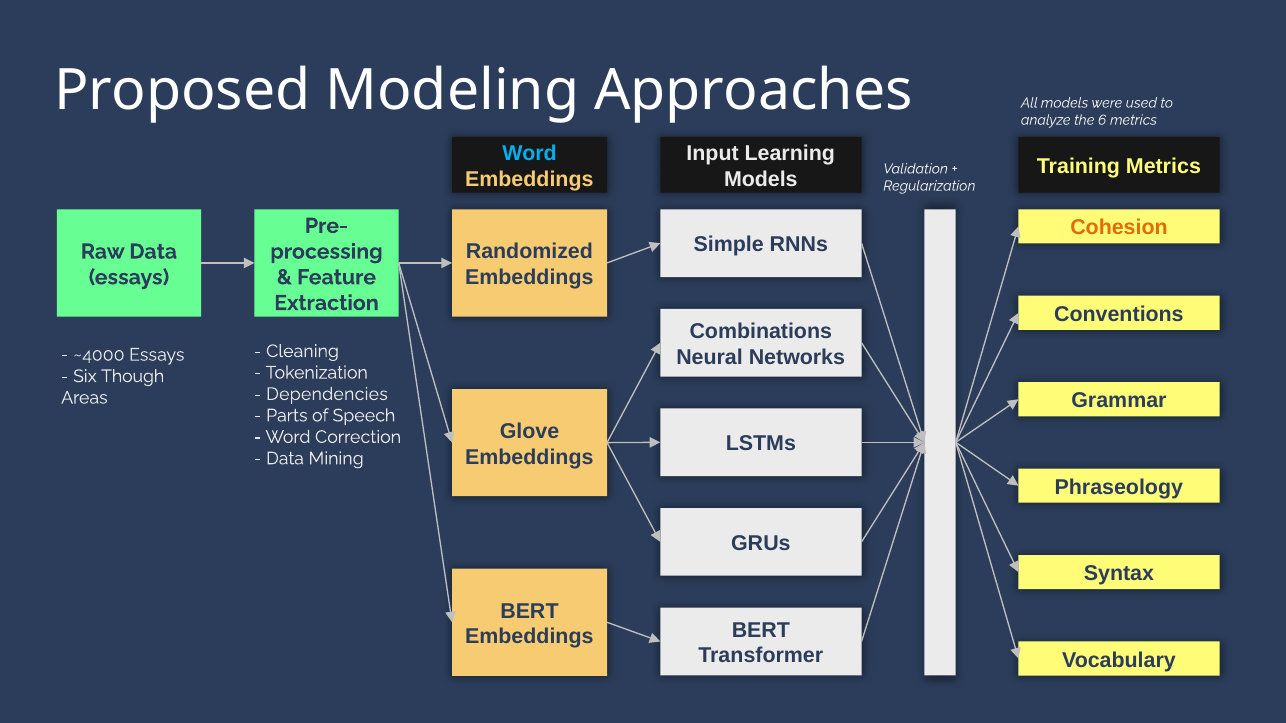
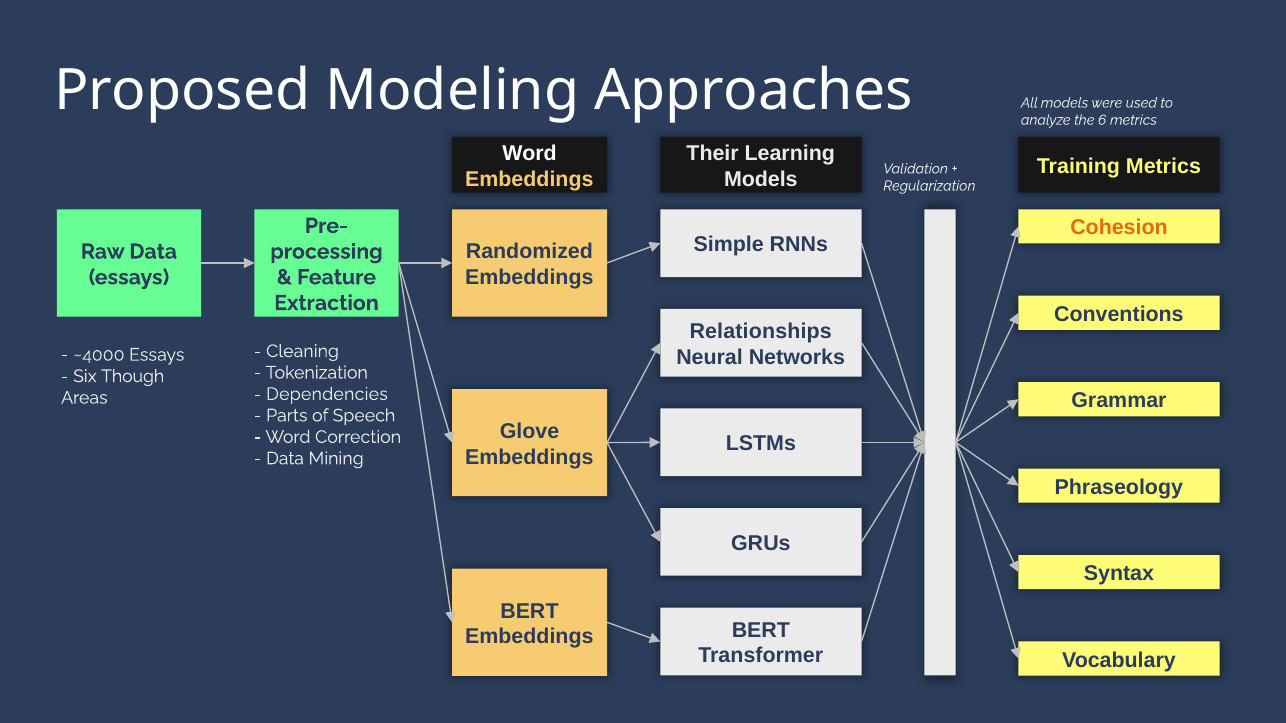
Word colour: light blue -> white (530, 154)
Input: Input -> Their (713, 154)
Combinations: Combinations -> Relationships (761, 332)
